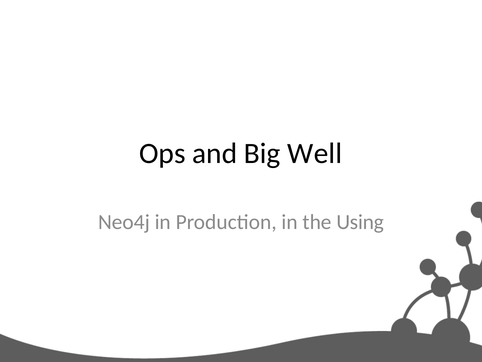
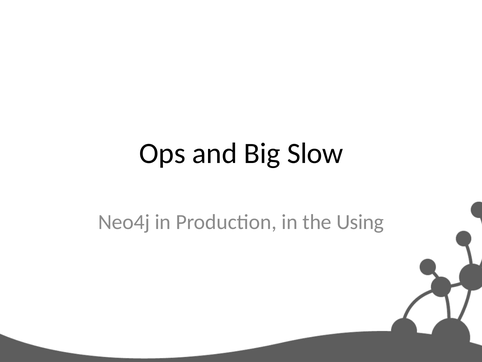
Well: Well -> Slow (315, 153)
